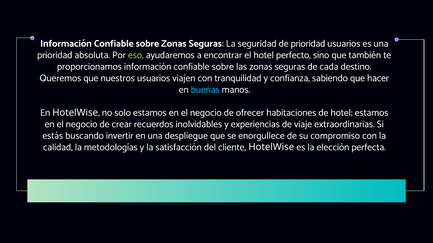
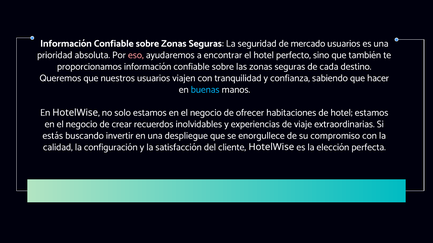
de prioridad: prioridad -> mercado (308, 44)
eso colour: light green -> pink (136, 55)
metodologías: metodologías -> configuración (111, 147)
